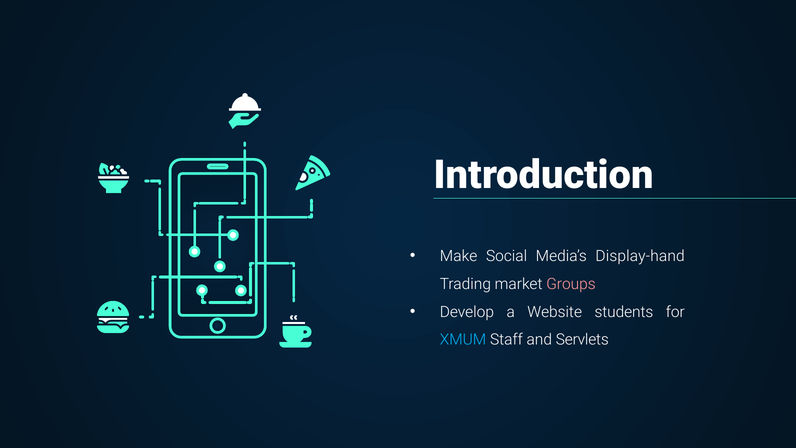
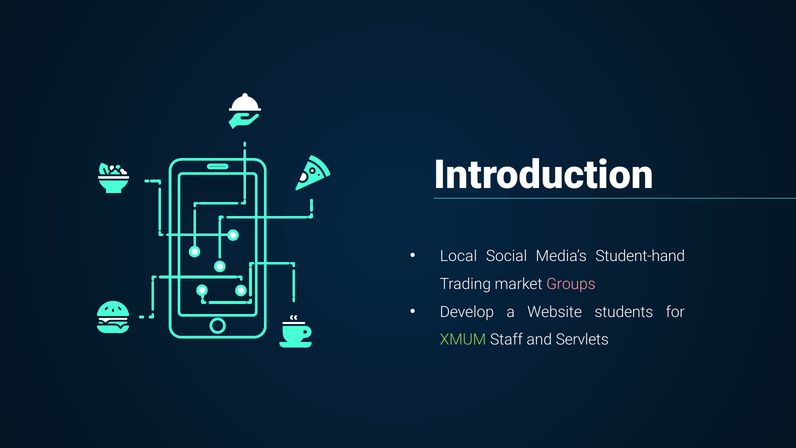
Make: Make -> Local (459, 256)
Display-hand: Display-hand -> Student-hand (640, 256)
XMUM colour: light blue -> light green (463, 340)
